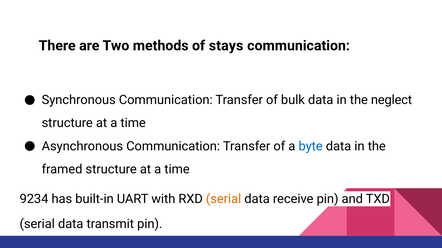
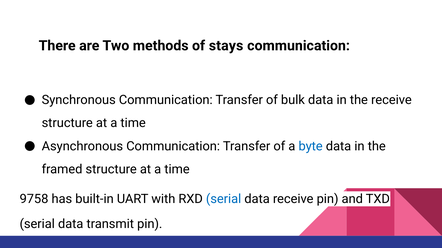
the neglect: neglect -> receive (391, 100)
9234: 9234 -> 9758 (34, 200)
serial colour: orange -> blue (224, 200)
